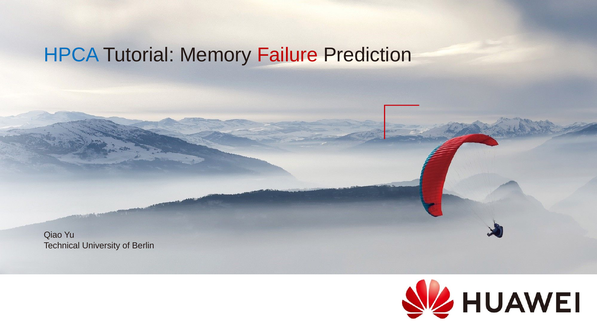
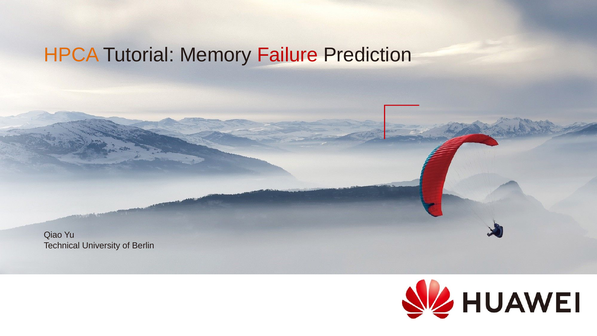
HPCA colour: blue -> orange (71, 55)
